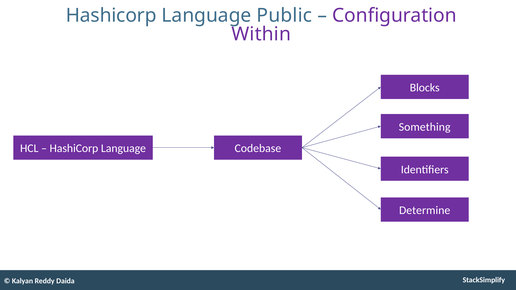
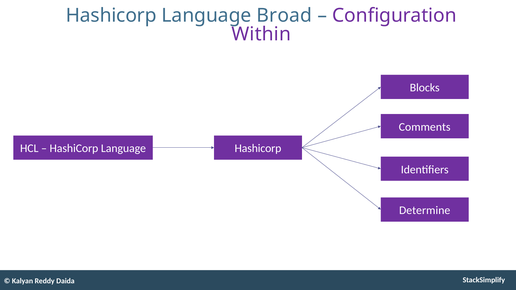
Public: Public -> Broad (284, 15)
Something: Something -> Comments (425, 127)
Language Codebase: Codebase -> Hashicorp (258, 149)
